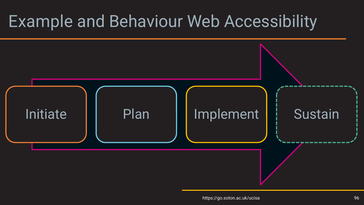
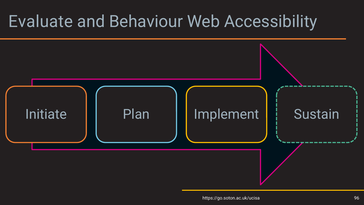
Example: Example -> Evaluate (41, 22)
